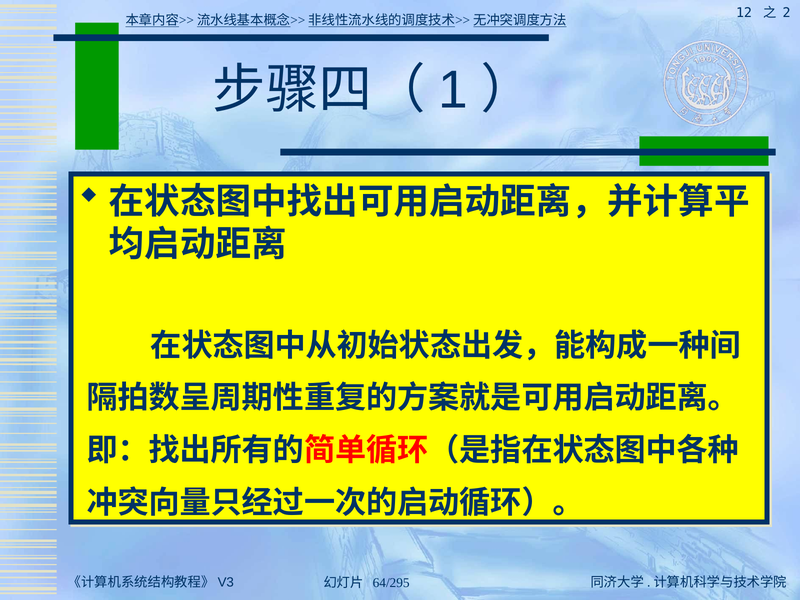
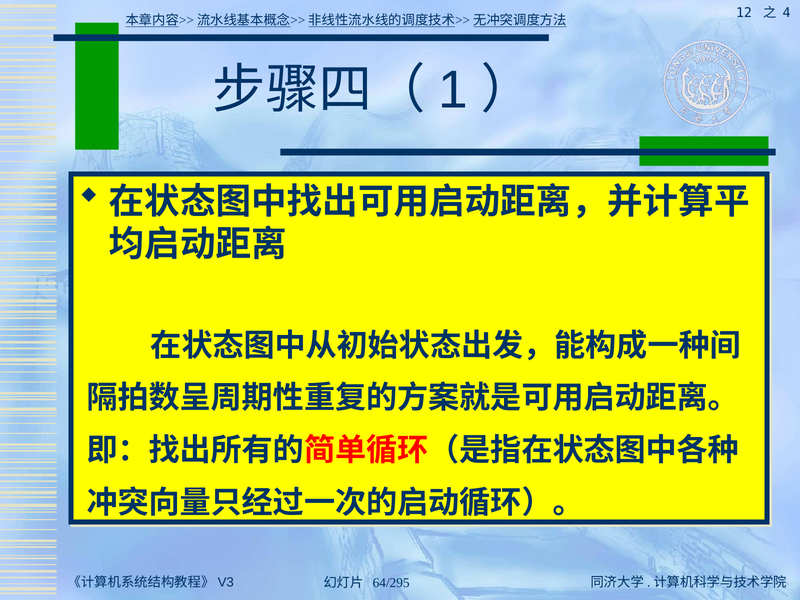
2: 2 -> 4 (787, 13)
